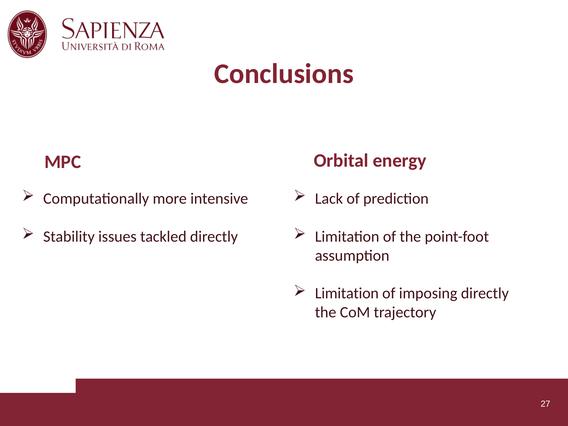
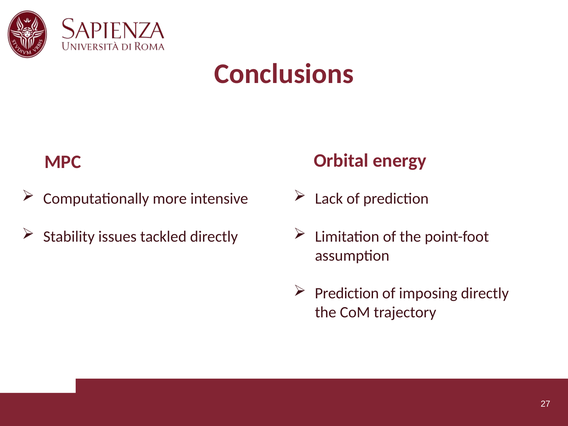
Limitation: Limitation -> Prediction (347, 293)
